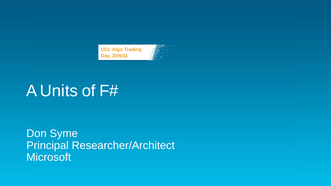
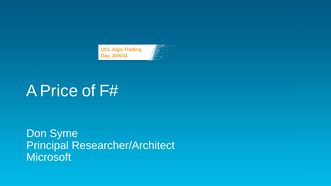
Units: Units -> Price (59, 91)
